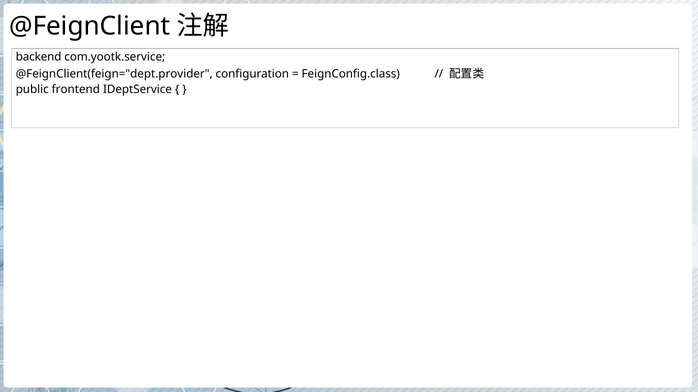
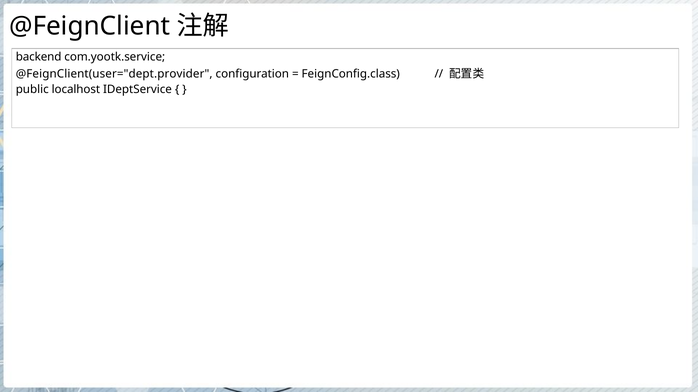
@FeignClient(feign="dept.provider: @FeignClient(feign="dept.provider -> @FeignClient(user="dept.provider (114, 74)
frontend: frontend -> localhost (76, 90)
